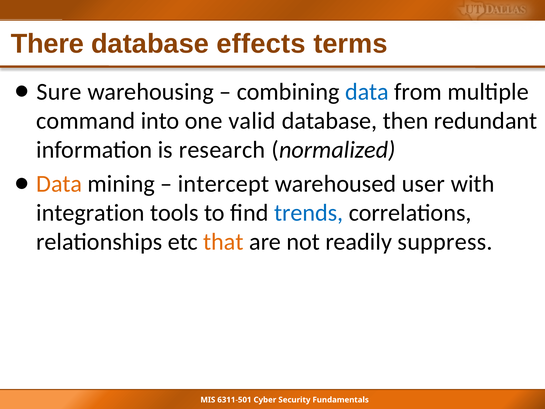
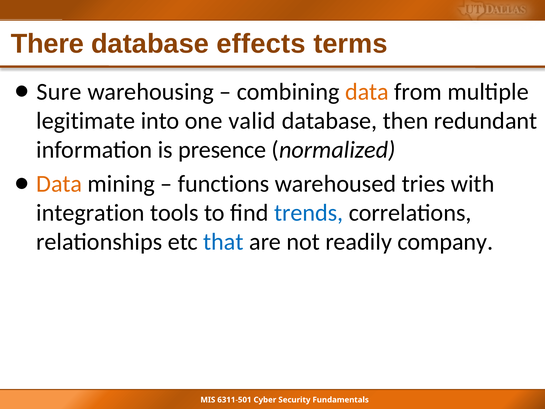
data colour: blue -> orange (367, 92)
command: command -> legitimate (86, 121)
research: research -> presence (222, 150)
intercept: intercept -> functions (224, 184)
user: user -> tries (423, 184)
that colour: orange -> blue (223, 242)
suppress: suppress -> company (445, 242)
